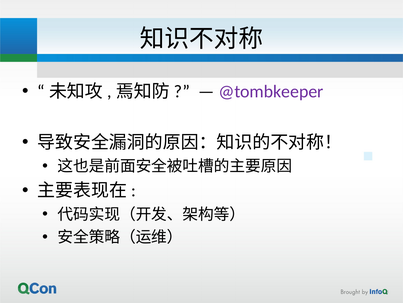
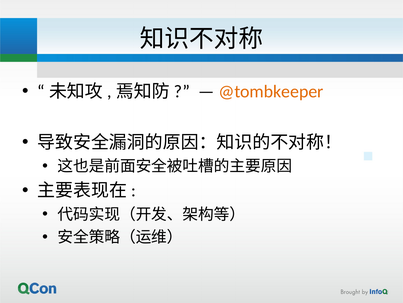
@tombkeeper colour: purple -> orange (271, 91)
